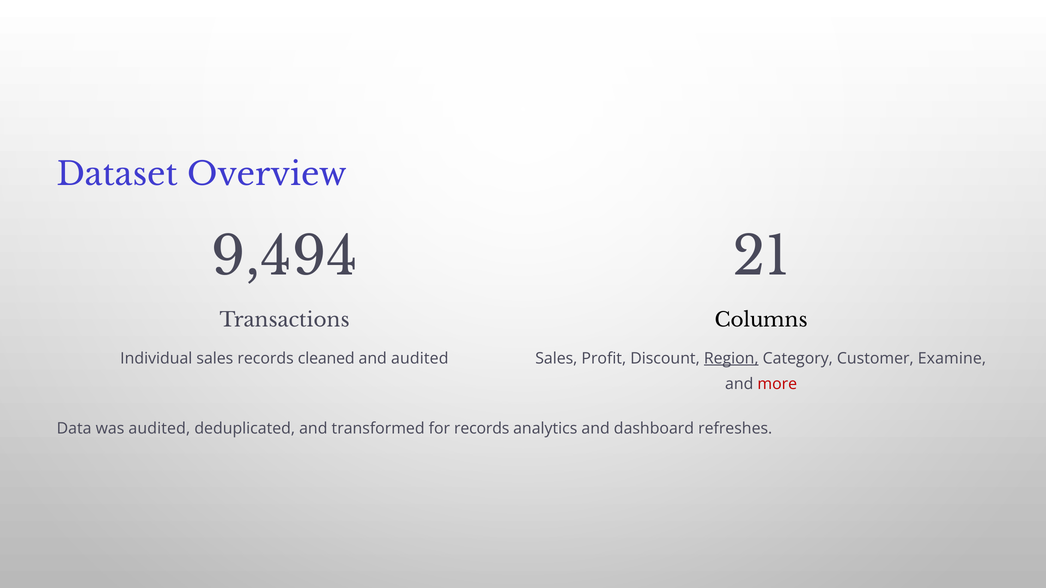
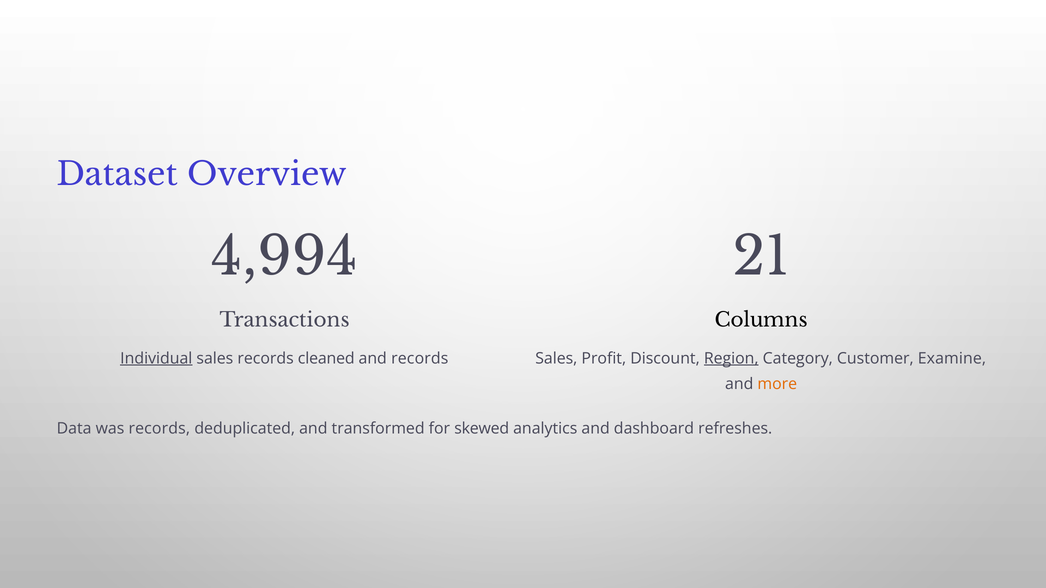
9,494: 9,494 -> 4,994 (285, 257)
Individual underline: none -> present (156, 359)
and audited: audited -> records (420, 359)
more colour: red -> orange (777, 384)
was audited: audited -> records (159, 429)
for records: records -> skewed (482, 429)
